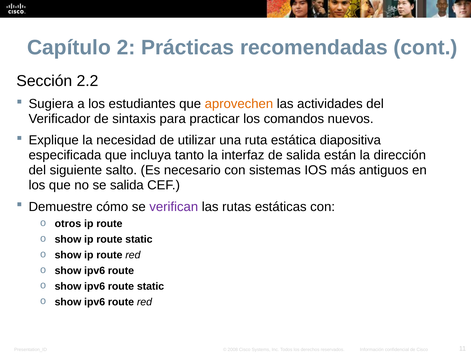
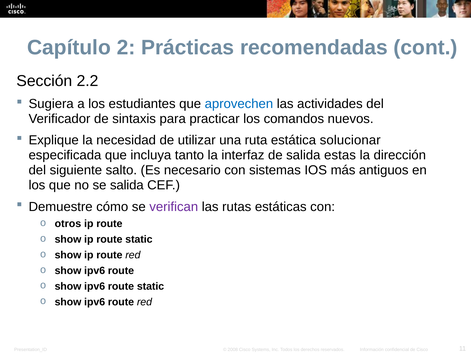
aprovechen colour: orange -> blue (239, 104)
diapositiva: diapositiva -> solucionar (350, 140)
están: están -> estas (340, 155)
